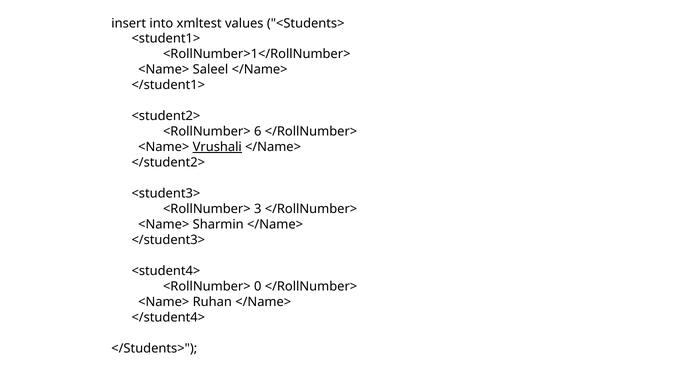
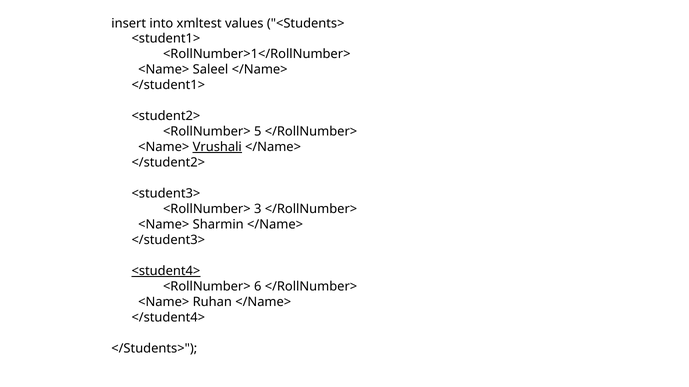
6: 6 -> 5 (258, 132)
<student4> underline: none -> present (166, 271)
0: 0 -> 6 (258, 287)
